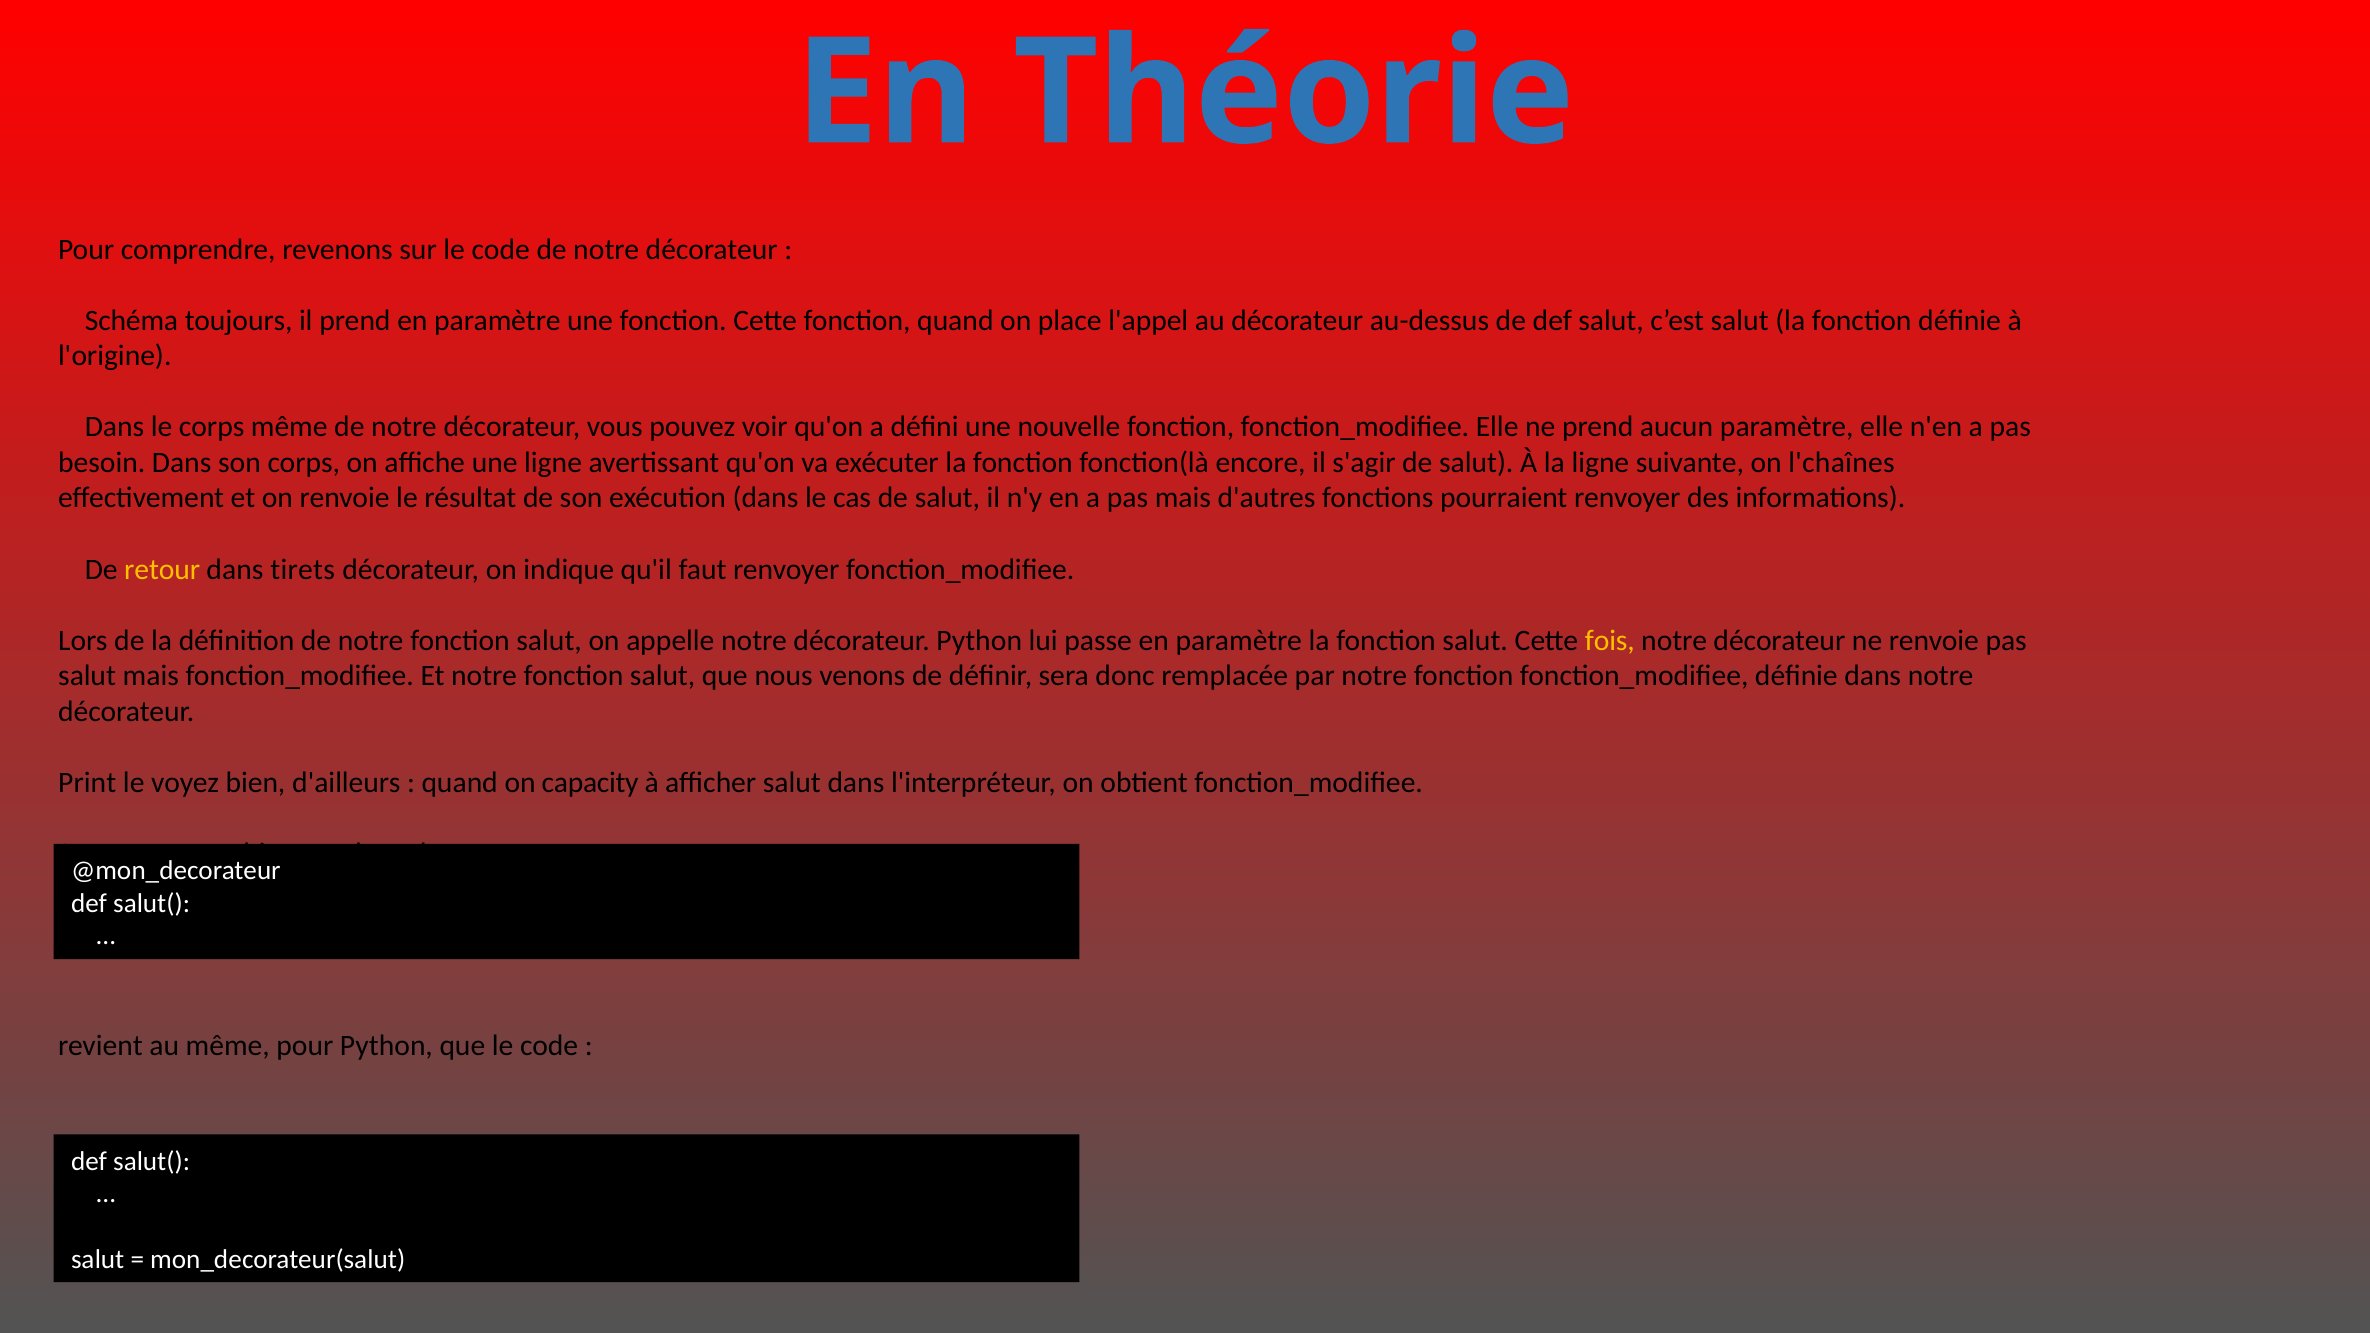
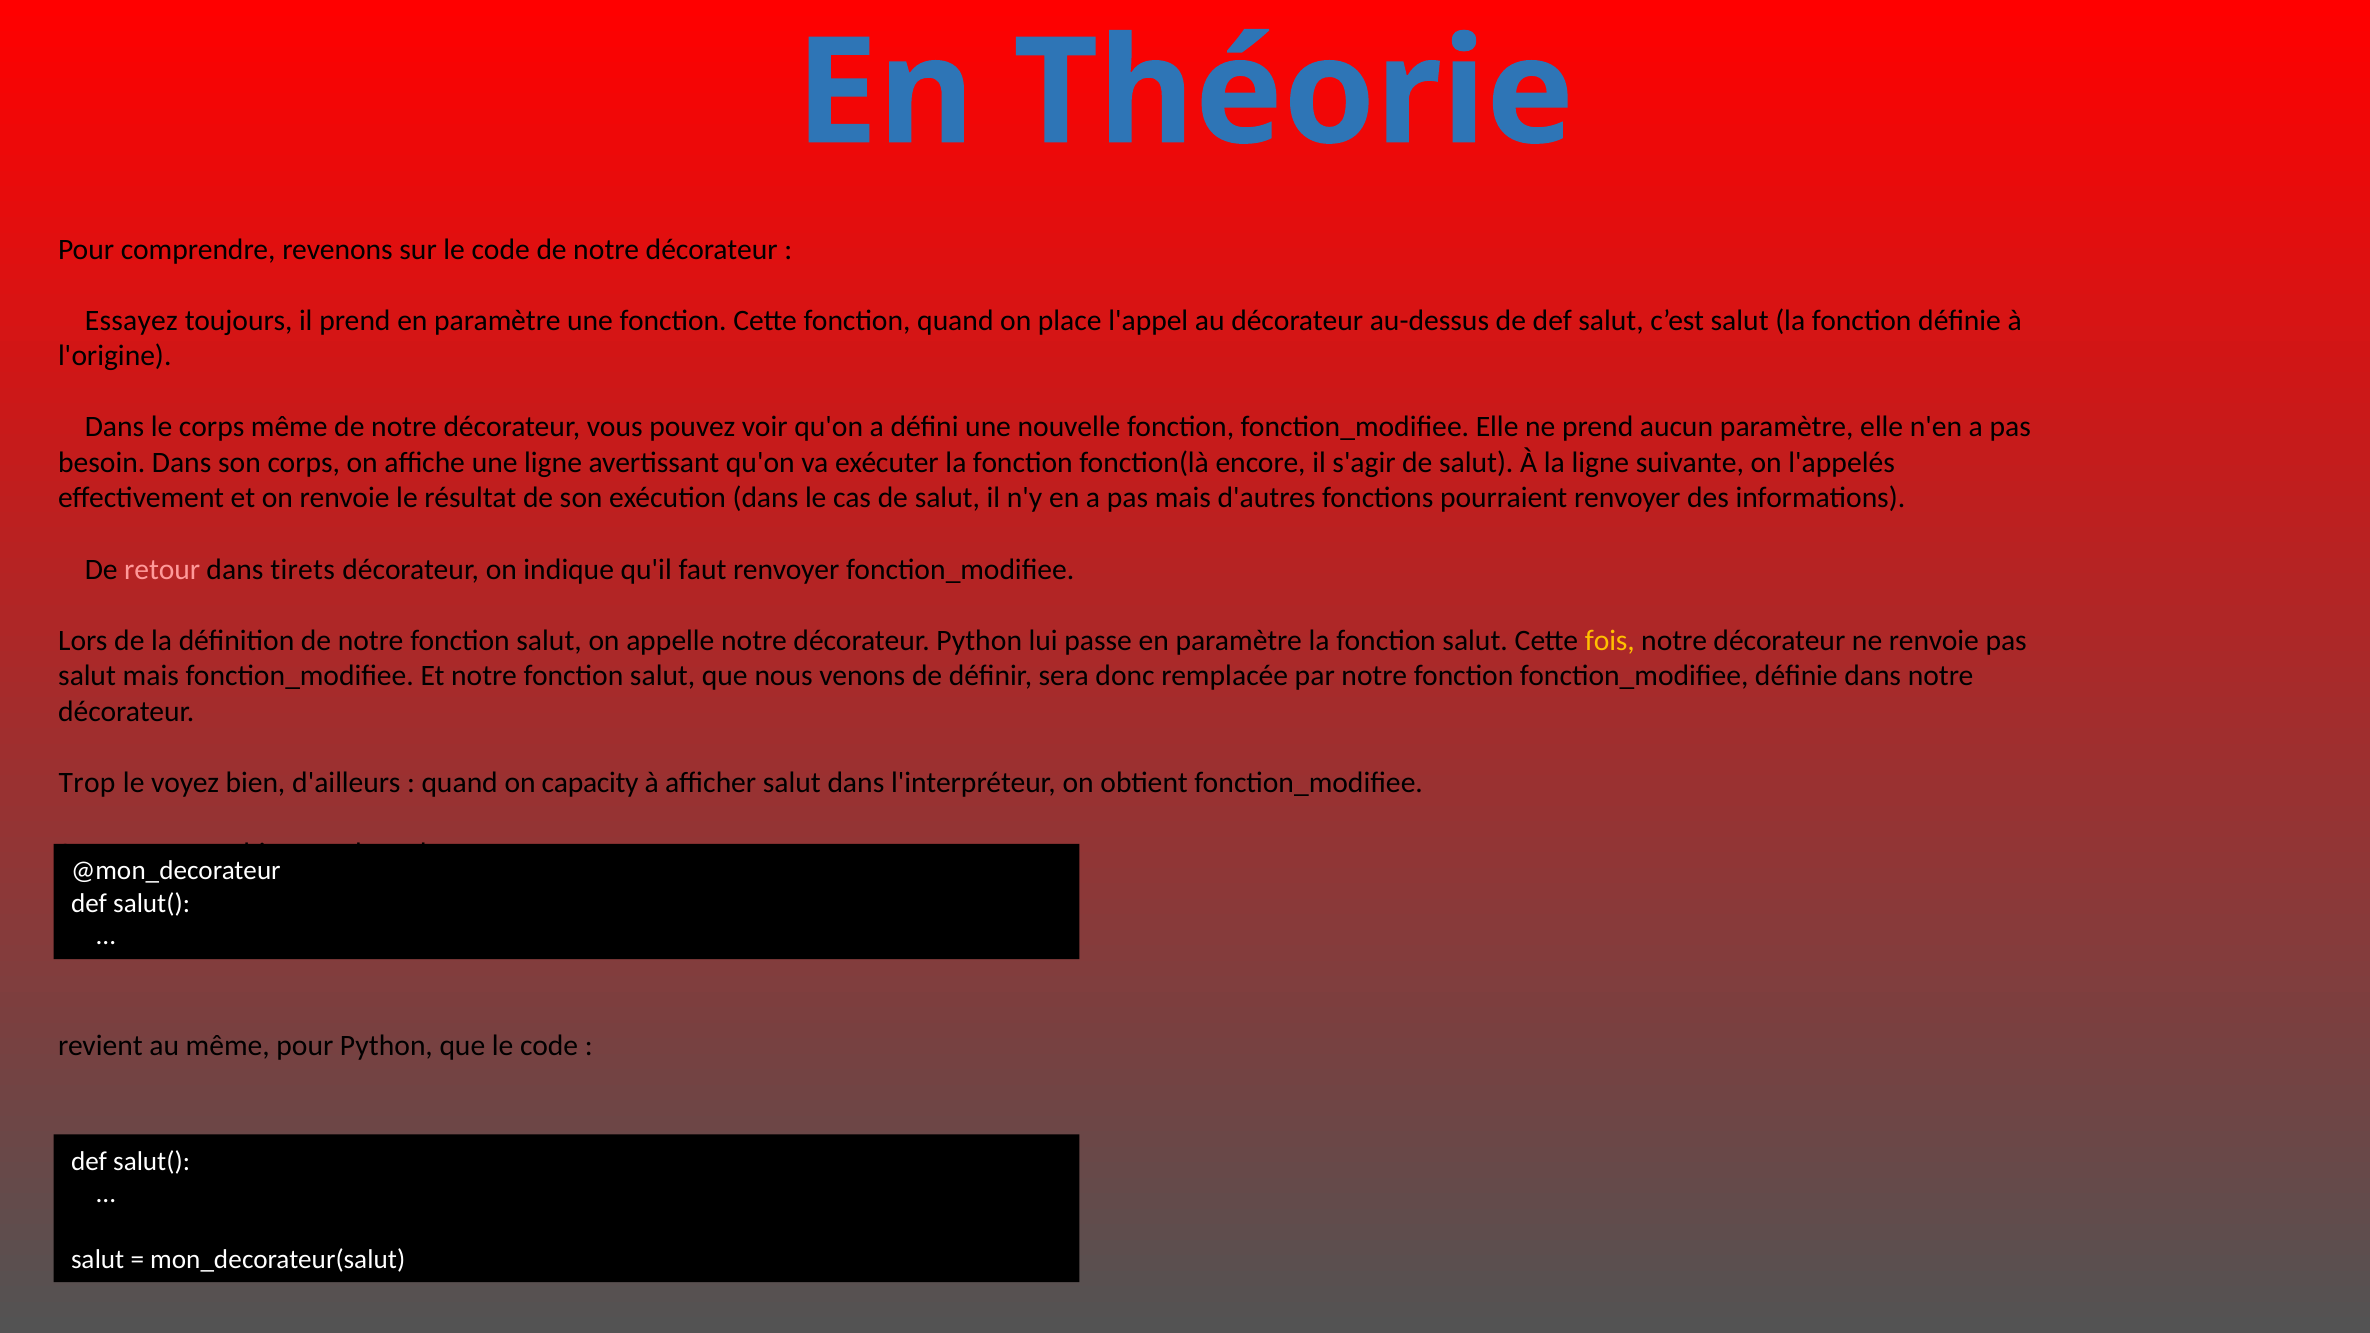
Schéma: Schéma -> Essayez (131, 320)
l'chaînes: l'chaînes -> l'appelés (1842, 463)
retour colour: yellow -> pink (162, 569)
Print: Print -> Trop (87, 783)
